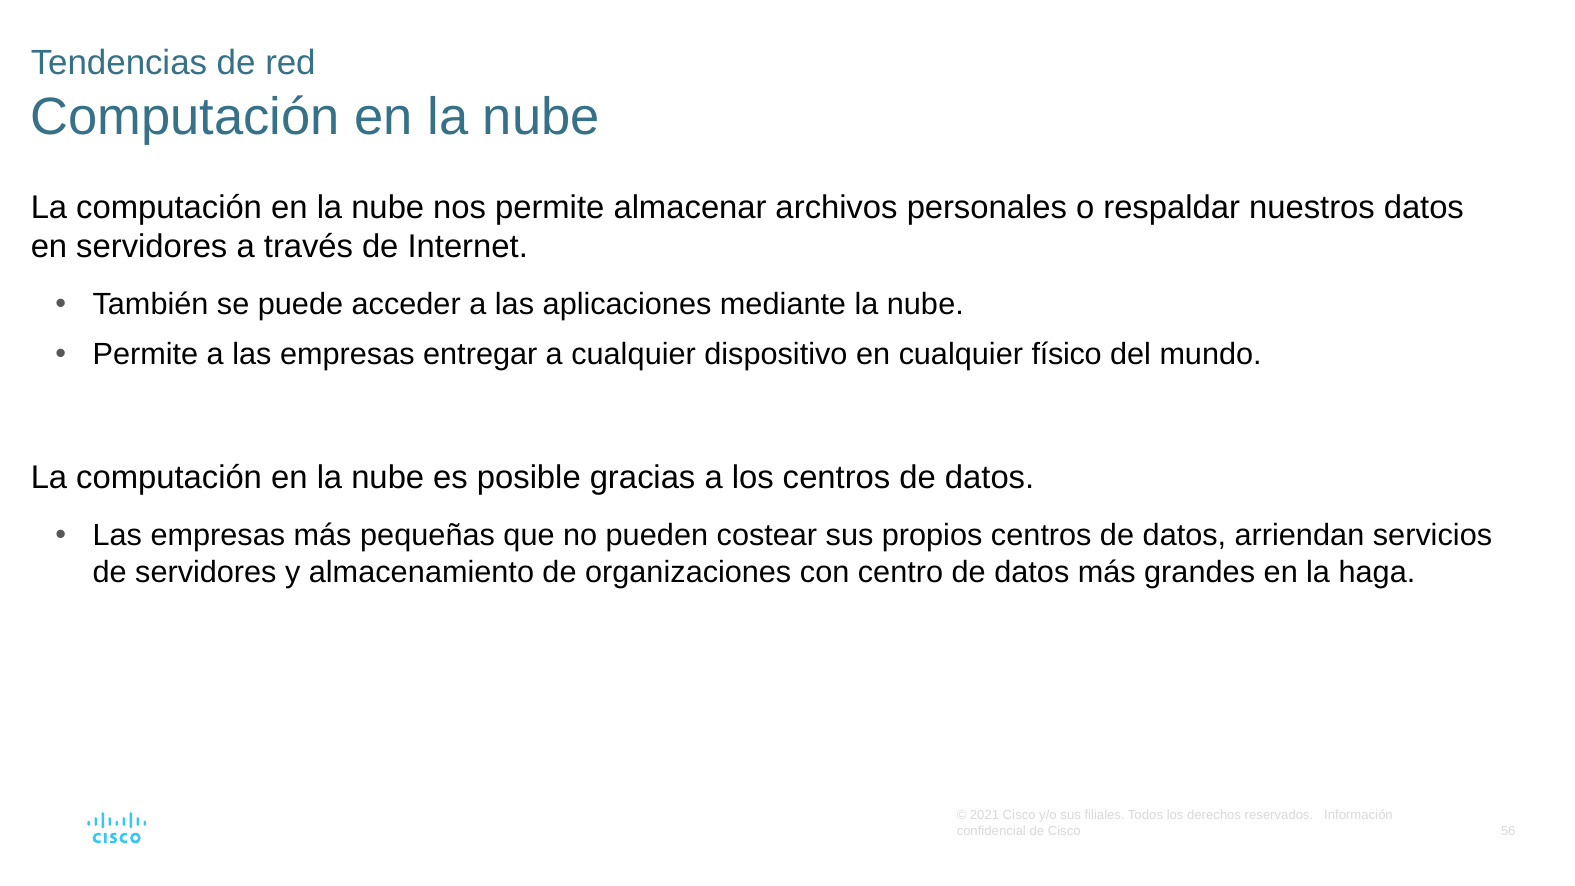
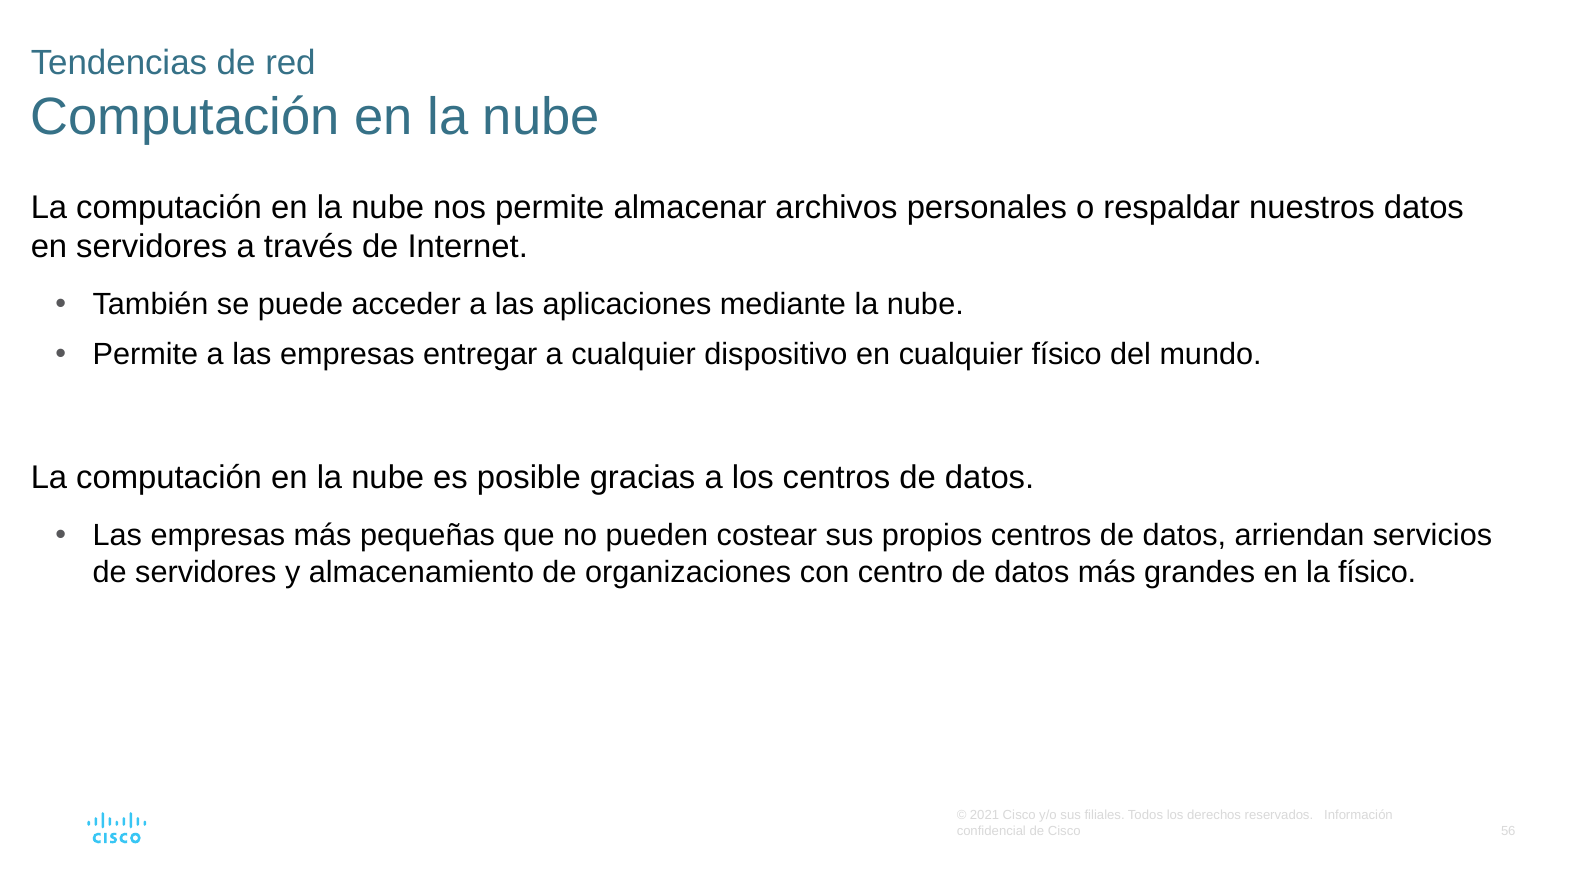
la haga: haga -> físico (1377, 573)
